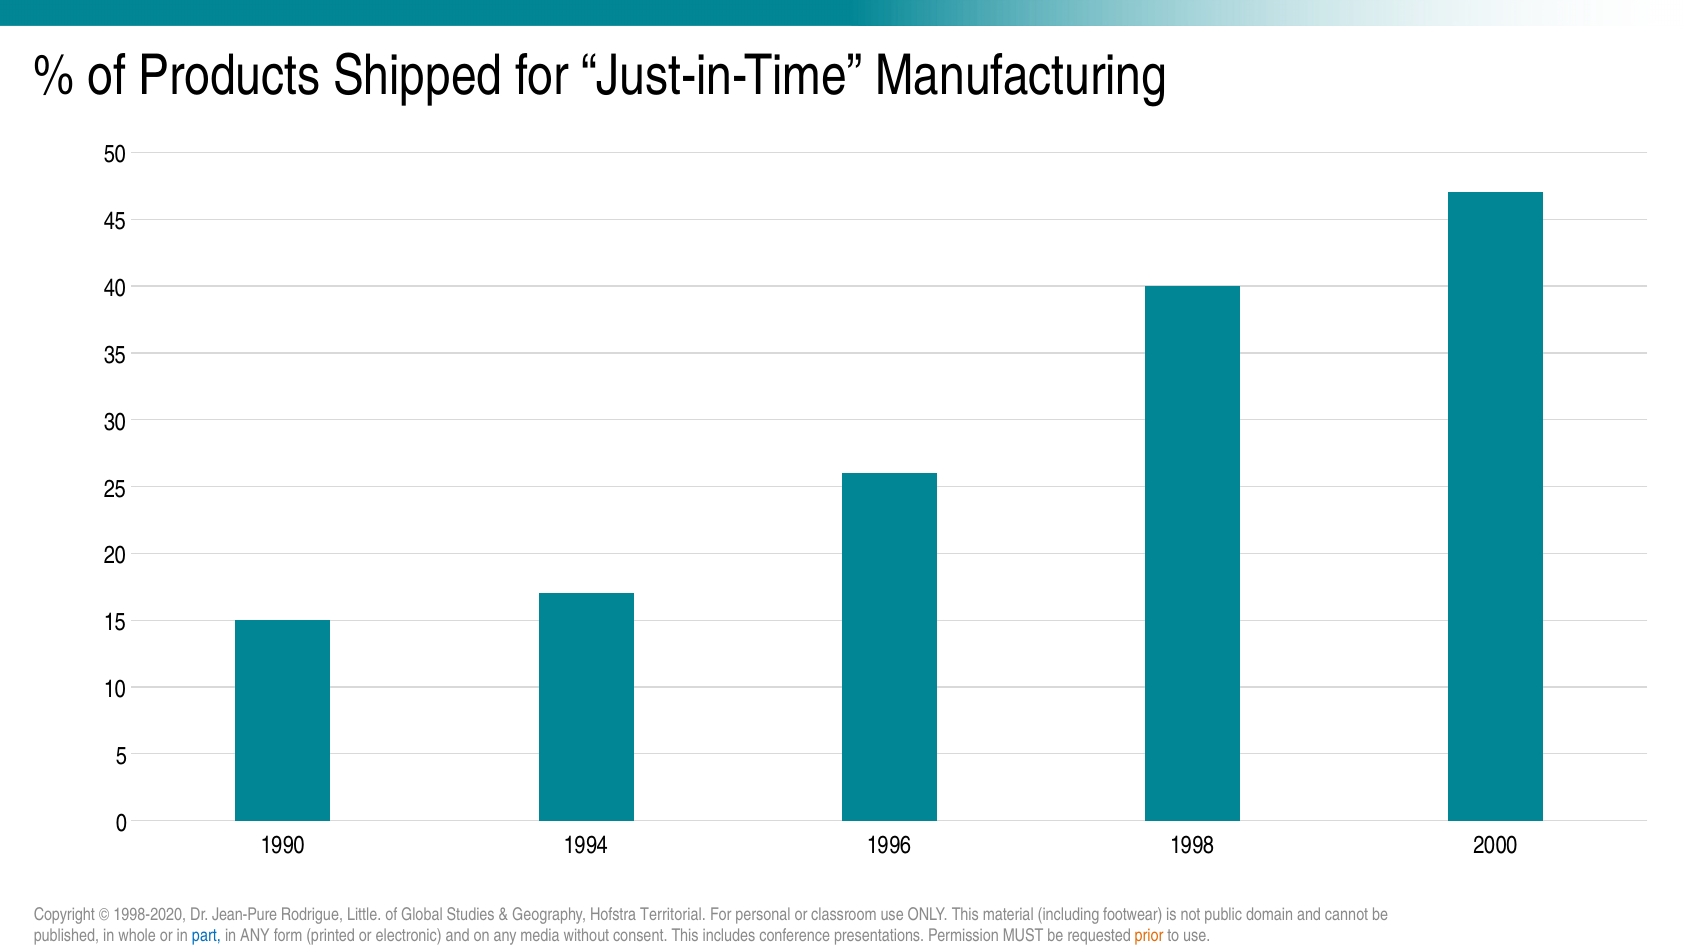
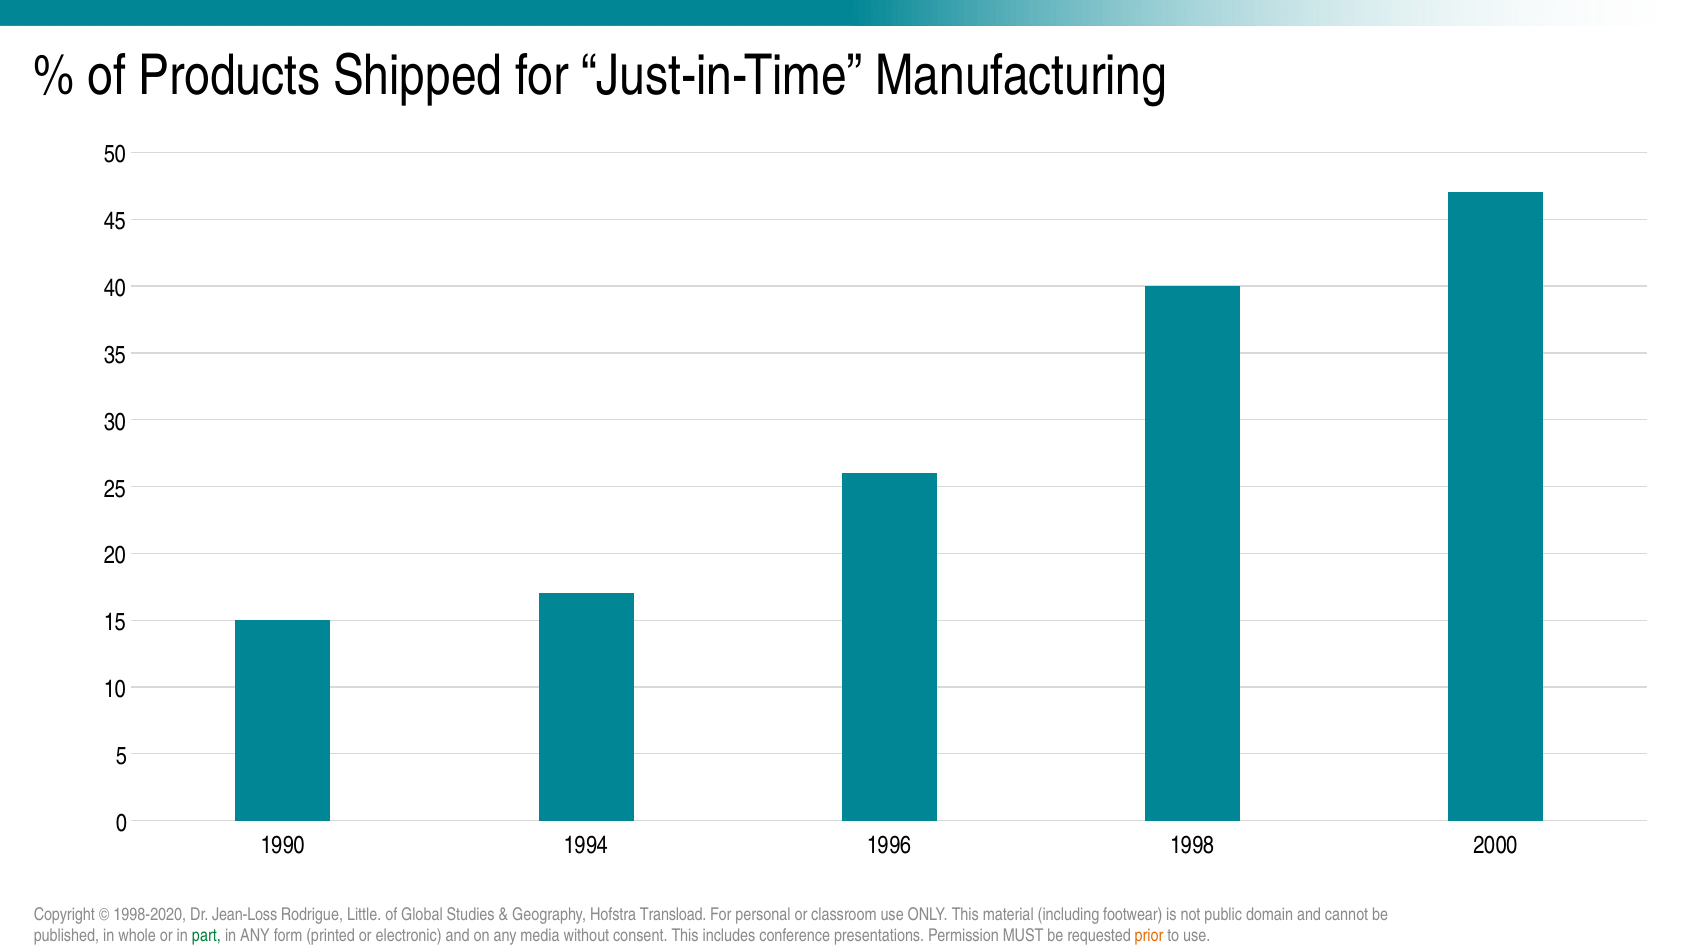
Jean-Pure: Jean-Pure -> Jean-Loss (245, 915)
Territorial: Territorial -> Transload (673, 915)
part colour: blue -> green (206, 936)
